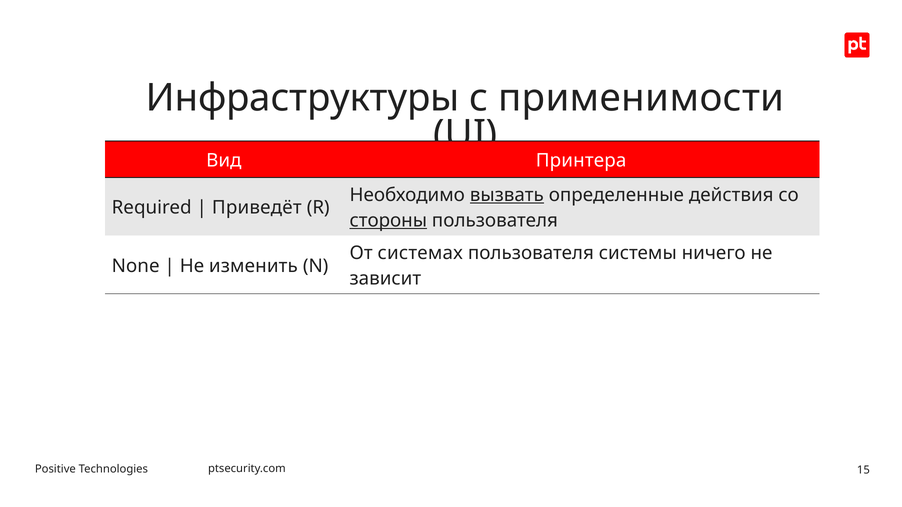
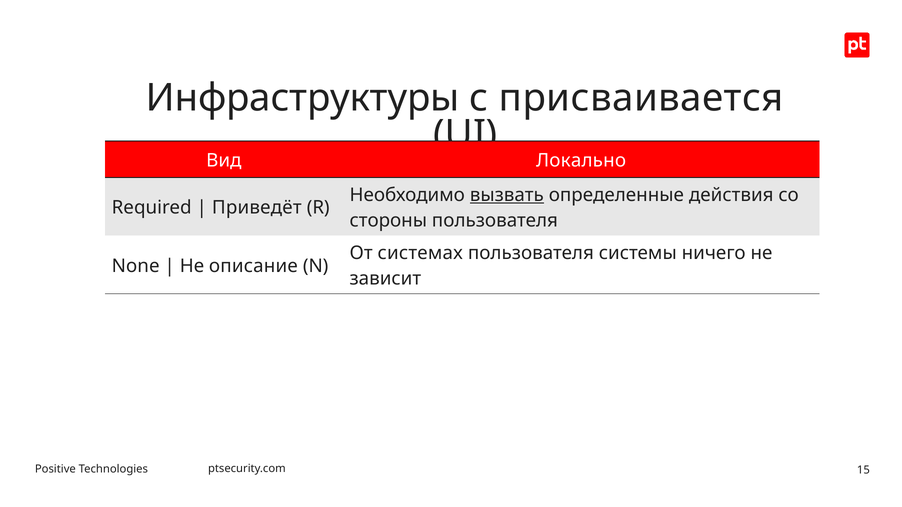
применимости: применимости -> присваивается (641, 98)
Принтера: Принтера -> Локально (581, 160)
стороны underline: present -> none (388, 221)
изменить: изменить -> описание (253, 266)
